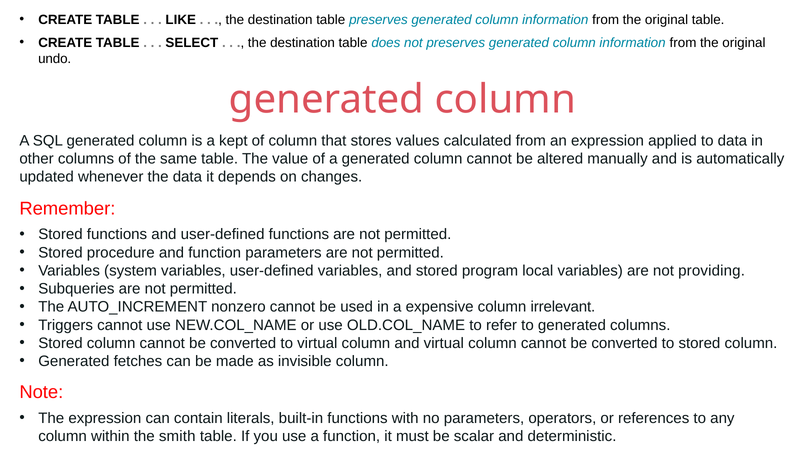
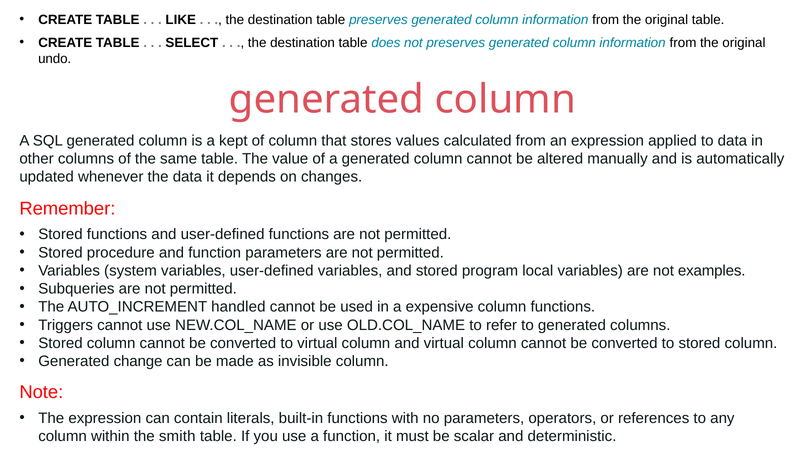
providing: providing -> examples (712, 271)
nonzero: nonzero -> handled (238, 307)
column irrelevant: irrelevant -> functions (563, 307)
fetches: fetches -> change (138, 361)
